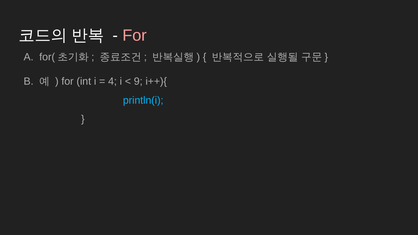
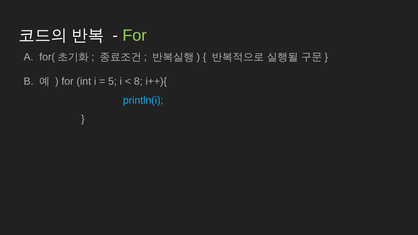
For colour: pink -> light green (135, 35)
4: 4 -> 5 (112, 82)
9: 9 -> 8 (138, 82)
